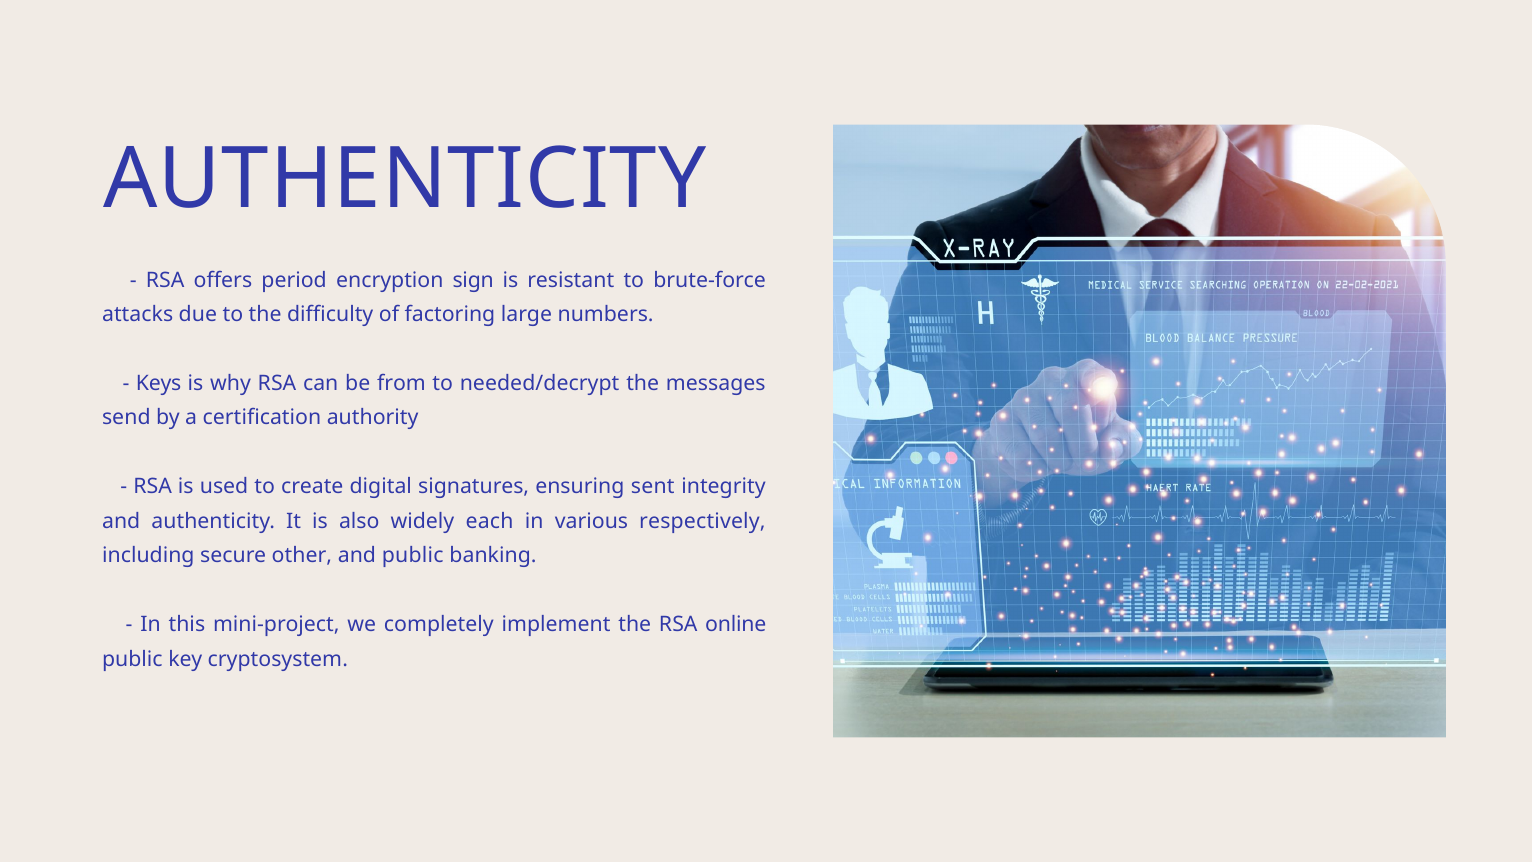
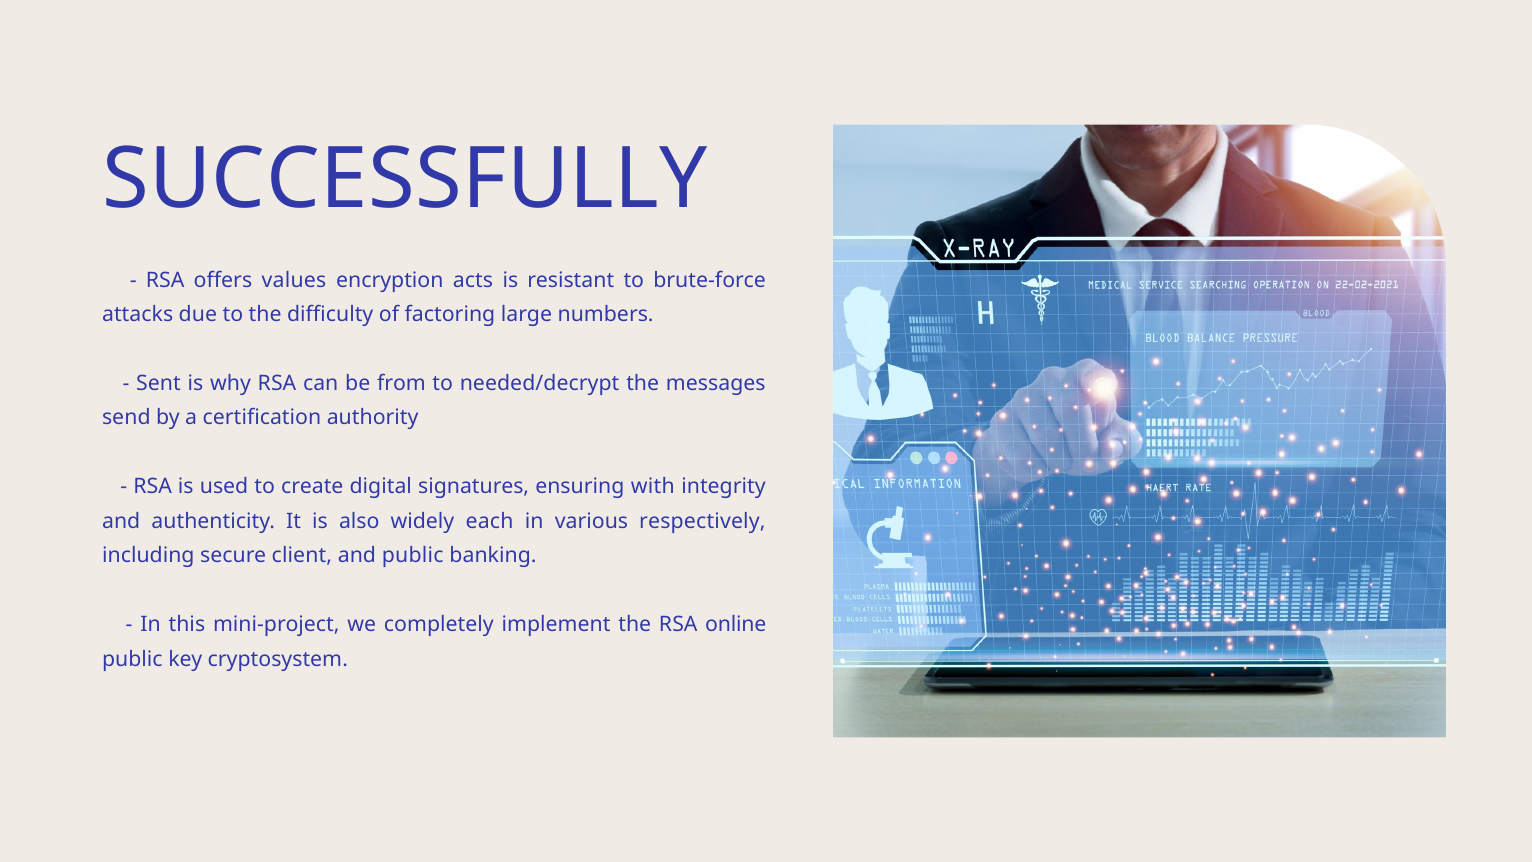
AUTHENTICITY: AUTHENTICITY -> SUCCESSFULLY (405, 179)
period: period -> values (294, 280)
sign: sign -> acts (473, 280)
Keys: Keys -> Sent (158, 383)
sent: sent -> with (653, 487)
other: other -> client (302, 556)
